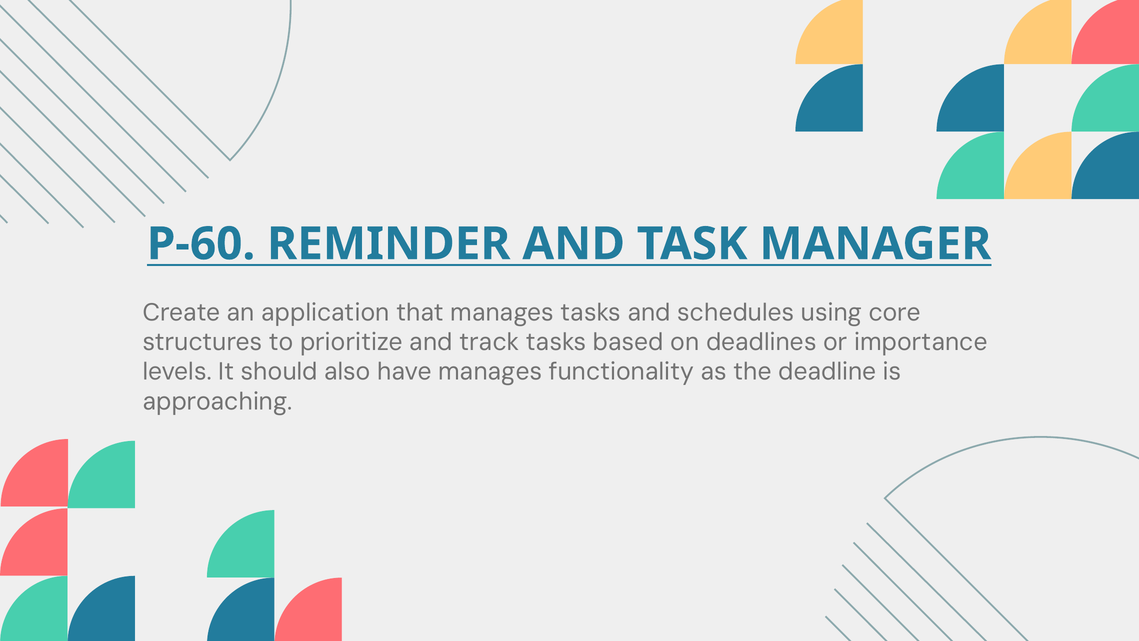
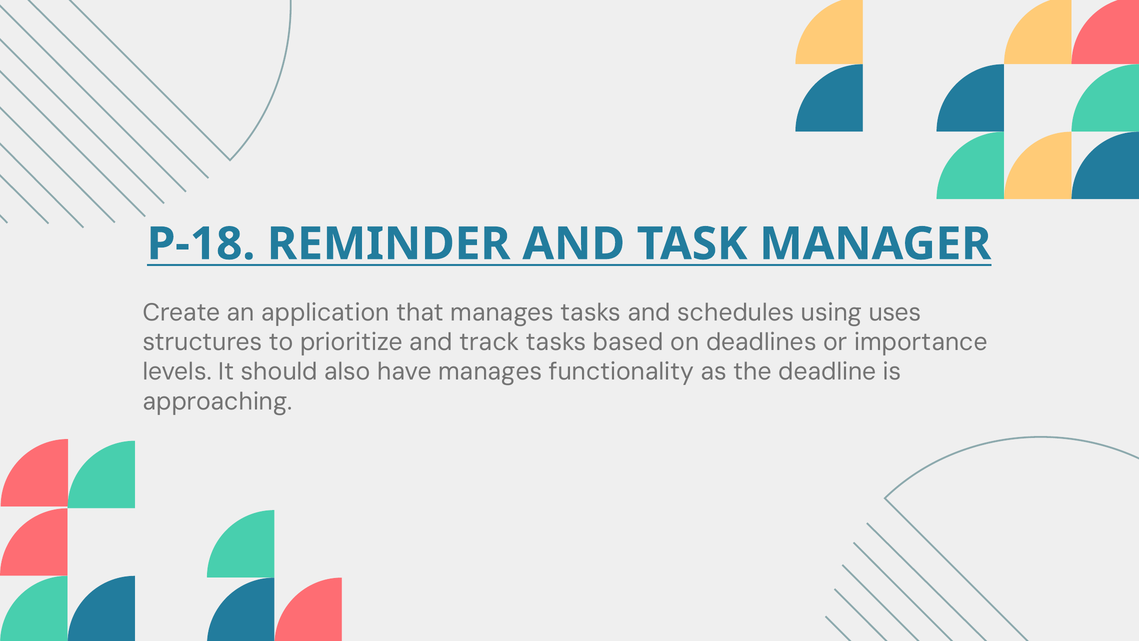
P-60: P-60 -> P-18 (201, 244)
core: core -> uses (895, 312)
